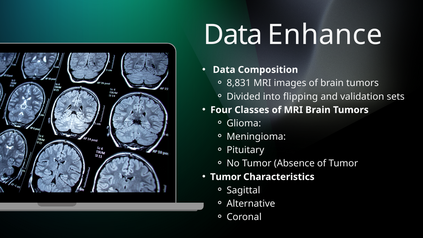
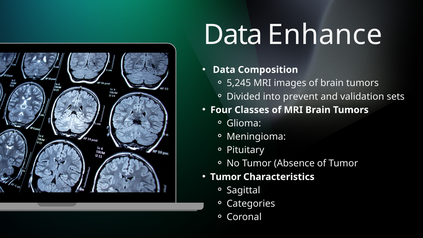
8,831: 8,831 -> 5,245 (239, 83)
flipping: flipping -> prevent (301, 96)
Alternative: Alternative -> Categories (251, 204)
